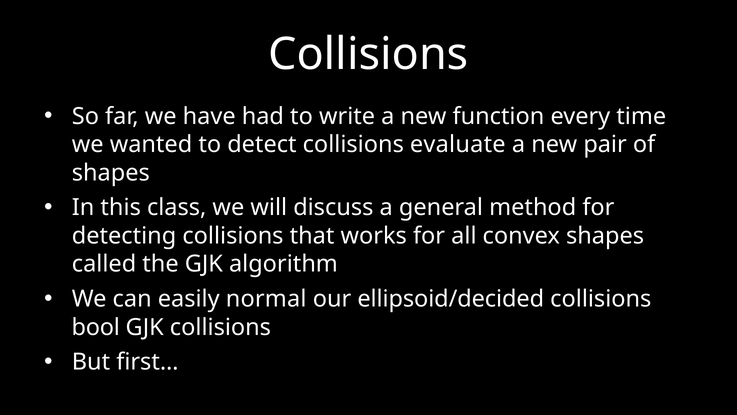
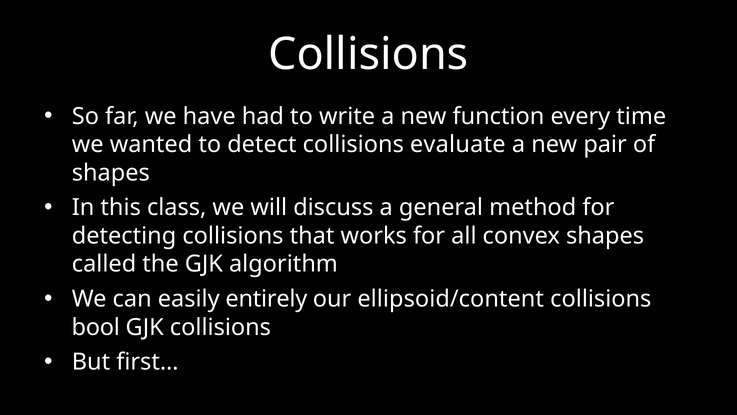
normal: normal -> entirely (266, 299)
ellipsoid/decided: ellipsoid/decided -> ellipsoid/content (451, 299)
